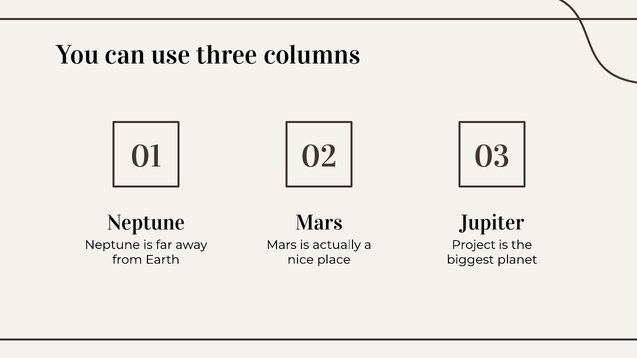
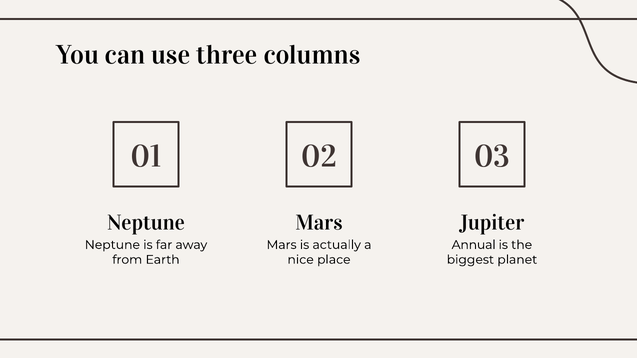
Project: Project -> Annual (474, 245)
